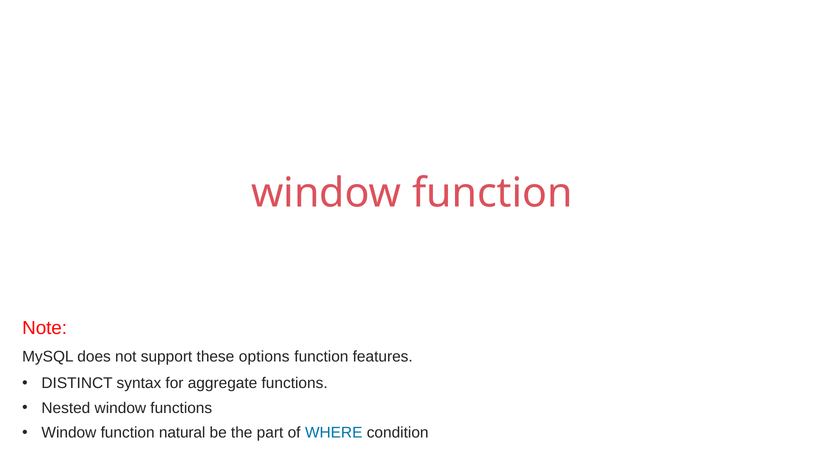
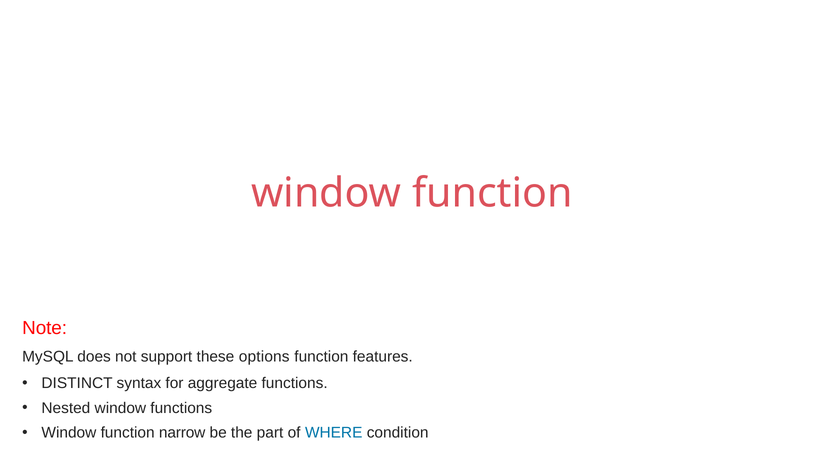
natural: natural -> narrow (182, 433)
